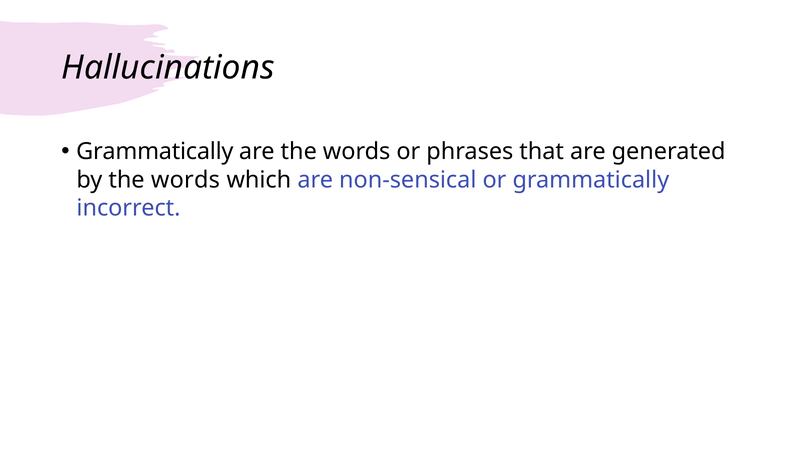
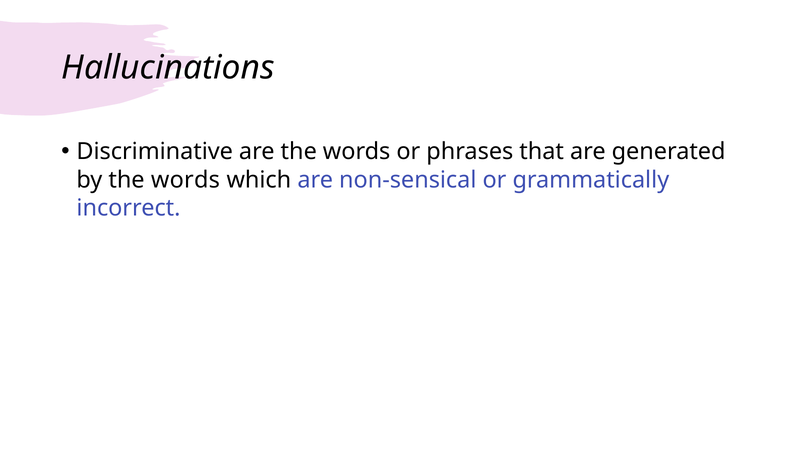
Grammatically: Grammatically -> Discriminative (155, 152)
